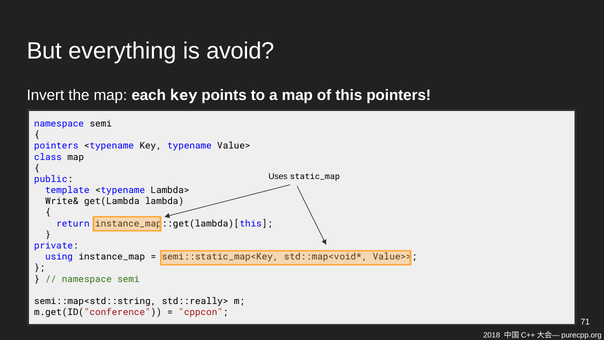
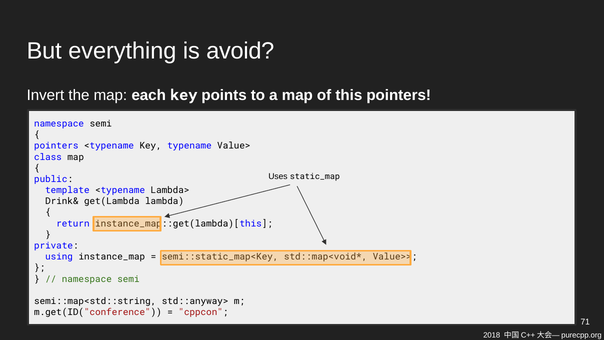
Write&: Write& -> Drink& (62, 201)
std::really>: std::really> -> std::anyway> (195, 301)
